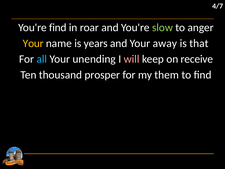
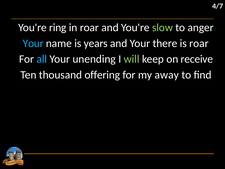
You're find: find -> ring (58, 27)
Your colour: yellow -> light blue (33, 43)
away: away -> there (165, 43)
is that: that -> roar (199, 43)
will colour: pink -> light green (132, 59)
prosper: prosper -> offering (102, 75)
them: them -> away (167, 75)
